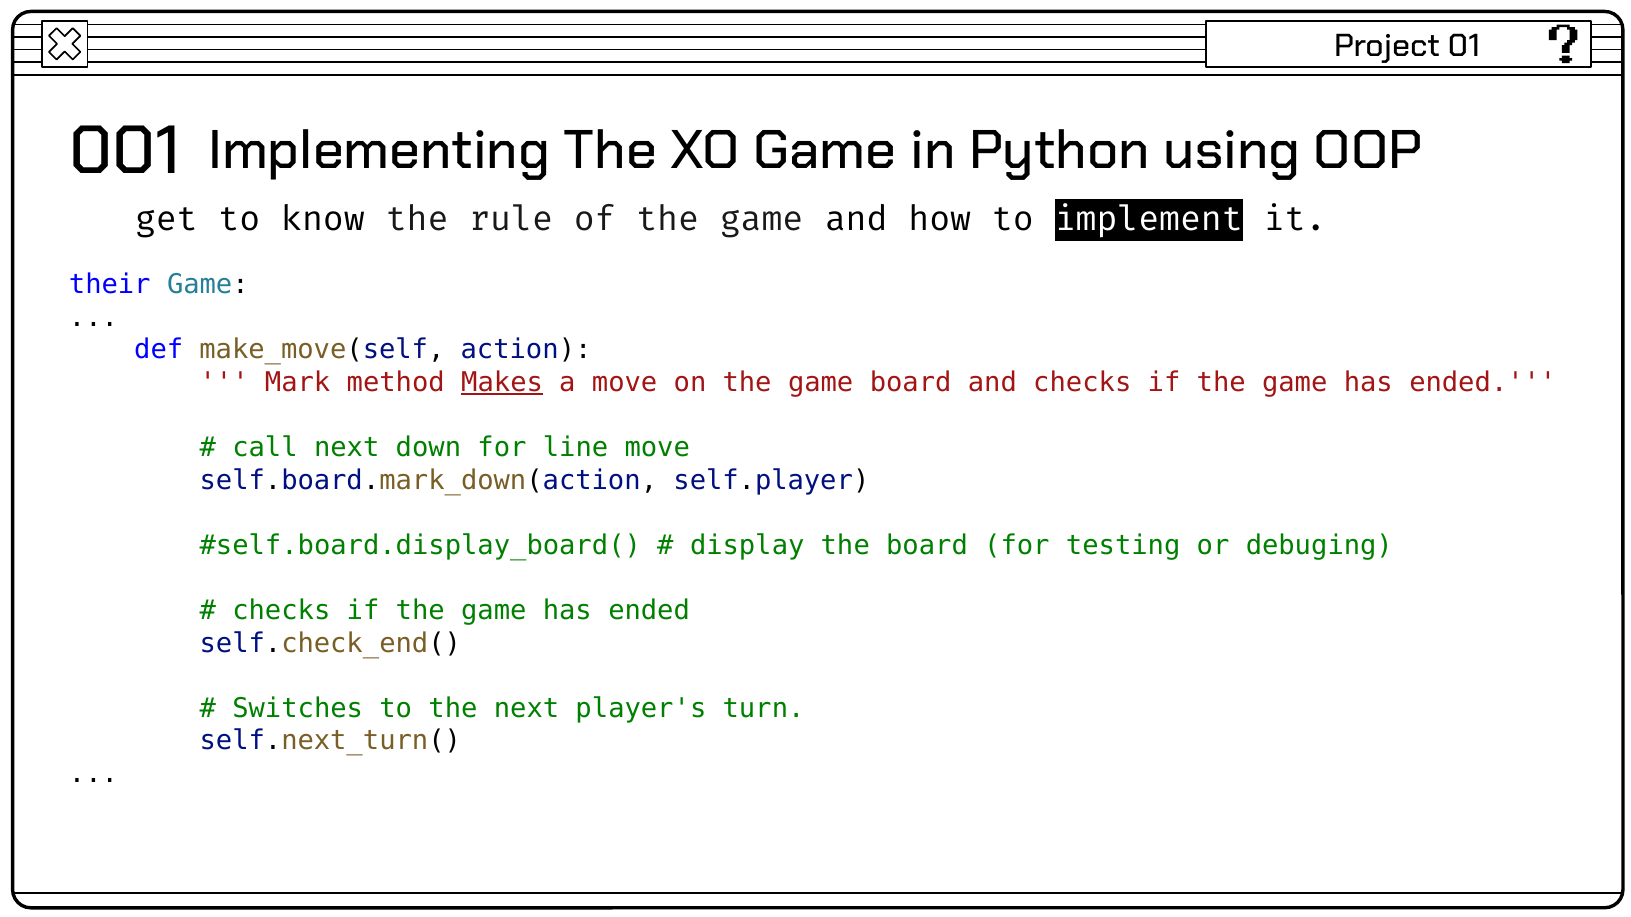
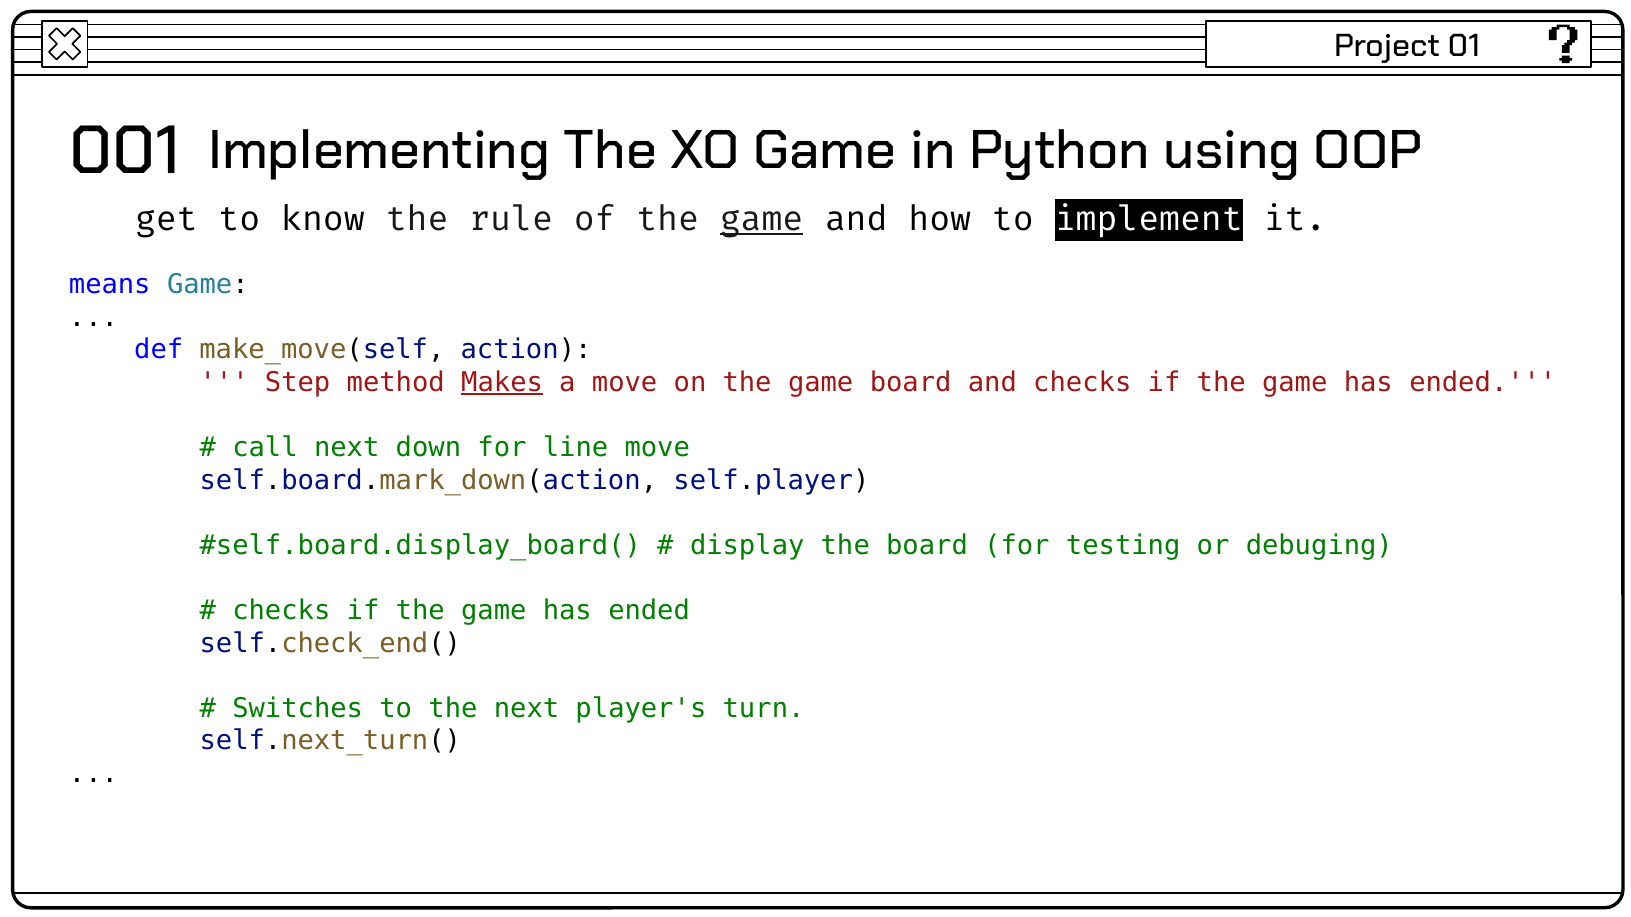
game underline: none -> present (762, 219)
their: their -> means (110, 285)
Mark: Mark -> Step (298, 383)
